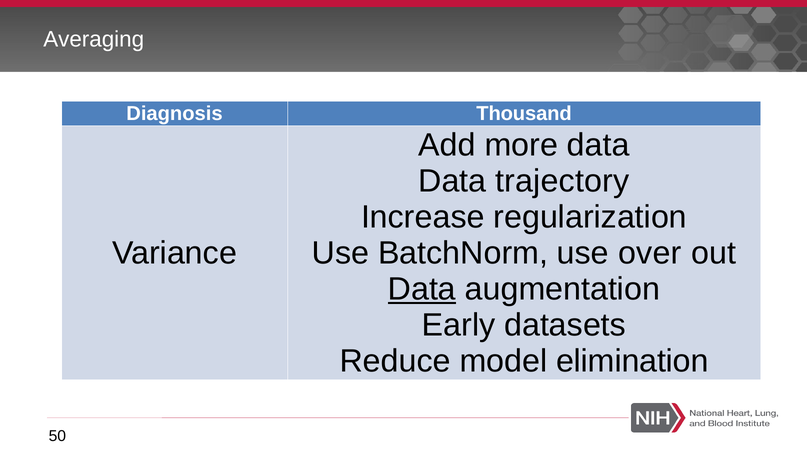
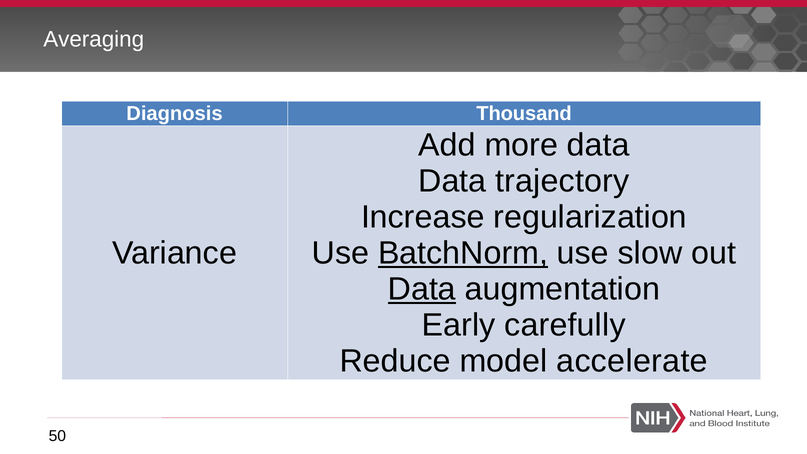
BatchNorm underline: none -> present (463, 253)
over: over -> slow (650, 253)
datasets: datasets -> carefully (565, 325)
elimination: elimination -> accelerate (632, 361)
